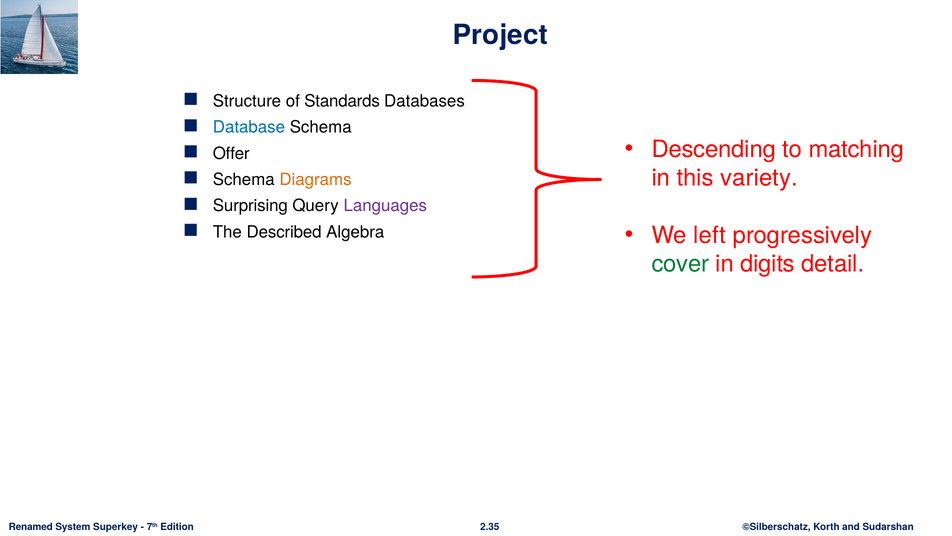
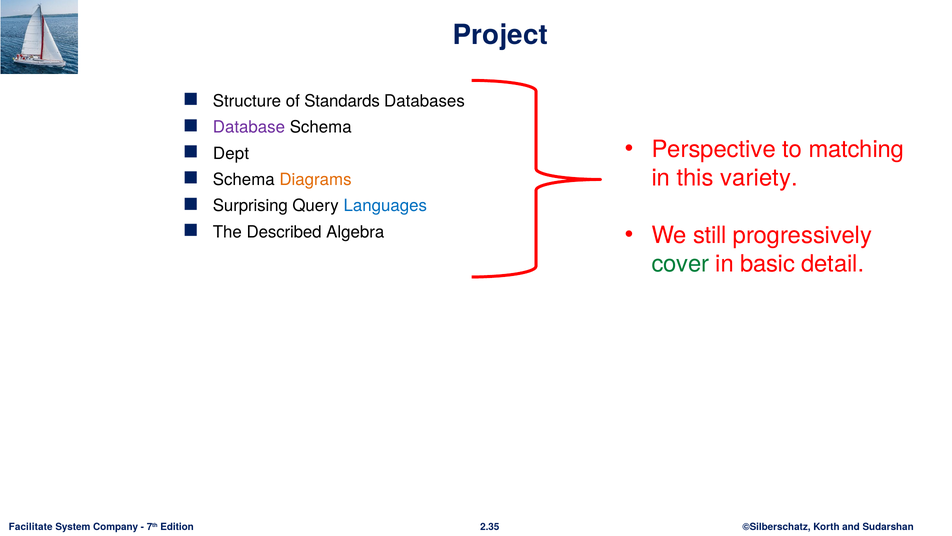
Database colour: blue -> purple (249, 127)
Descending: Descending -> Perspective (714, 149)
Offer: Offer -> Dept (231, 153)
Languages colour: purple -> blue (385, 206)
left: left -> still (710, 235)
digits: digits -> basic (768, 263)
Renamed: Renamed -> Facilitate (31, 527)
Superkey: Superkey -> Company (116, 527)
